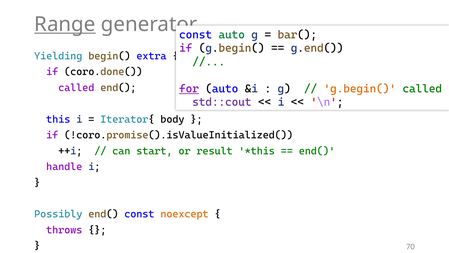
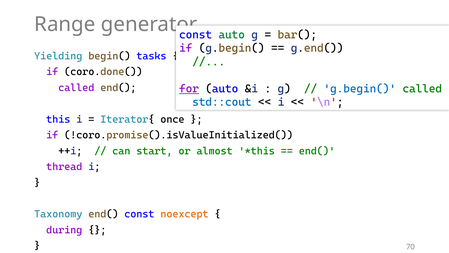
Range underline: present -> none (65, 24)
extra: extra -> tasks (151, 56)
g.begin( colour: orange -> blue (360, 89)
std::cout colour: purple -> blue (222, 102)
body: body -> once (172, 119)
result: result -> almost (215, 151)
handle: handle -> thread (64, 167)
Possibly: Possibly -> Taxonomy (58, 214)
throws: throws -> during (64, 230)
